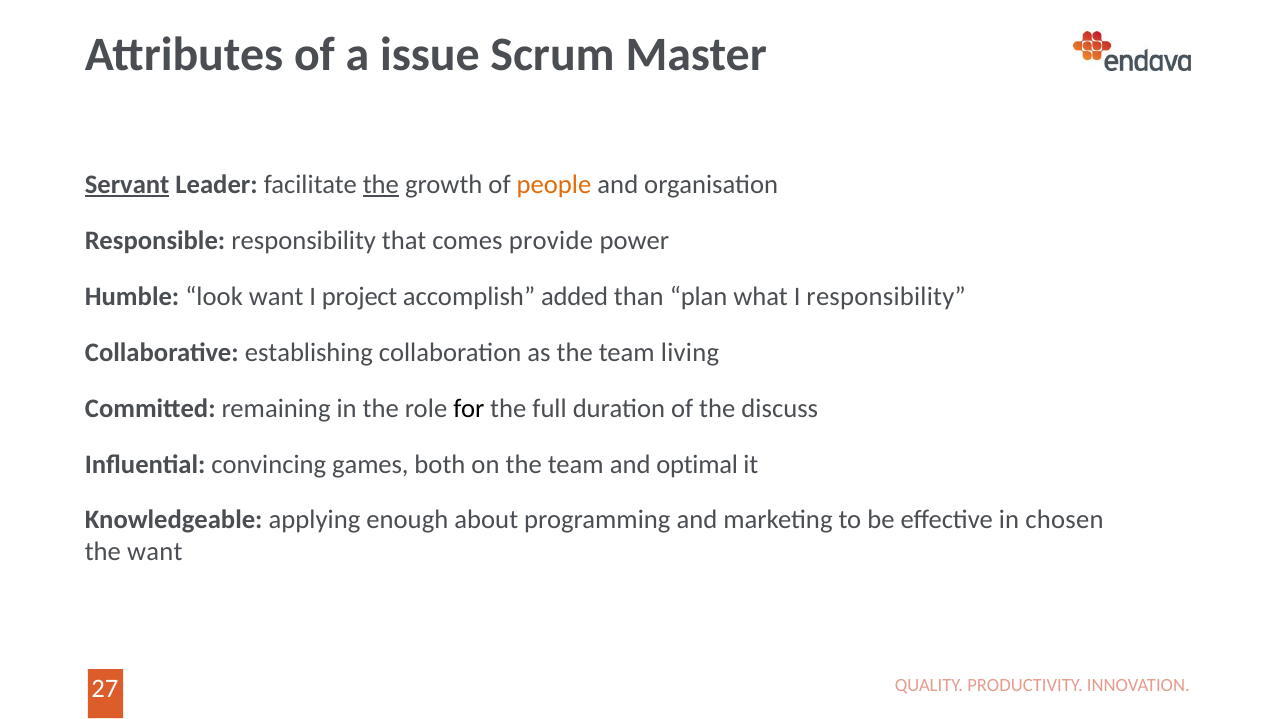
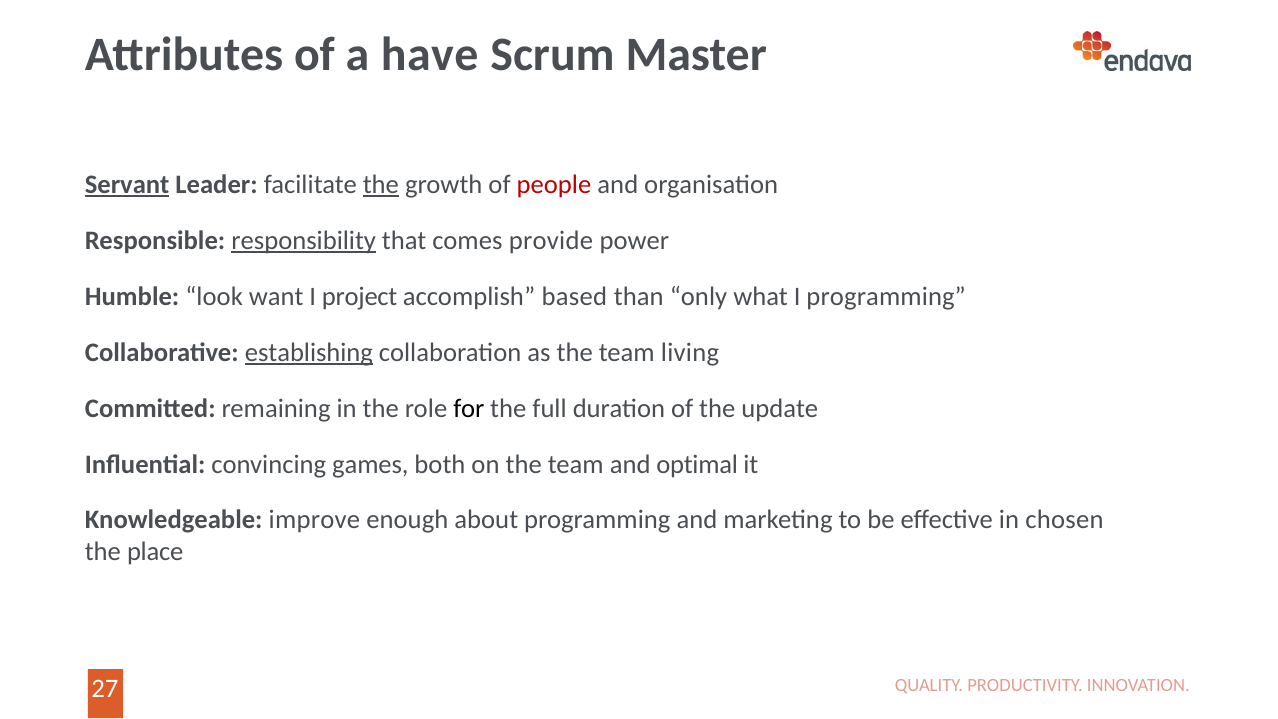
issue: issue -> have (430, 55)
people colour: orange -> red (554, 185)
responsibility underline: none -> present (304, 240)
added: added -> based (574, 296)
plan: plan -> only (698, 296)
I responsibility: responsibility -> programming (886, 296)
establishing underline: none -> present (309, 352)
discuss: discuss -> update (780, 408)
applying: applying -> improve (314, 520)
the want: want -> place (155, 552)
